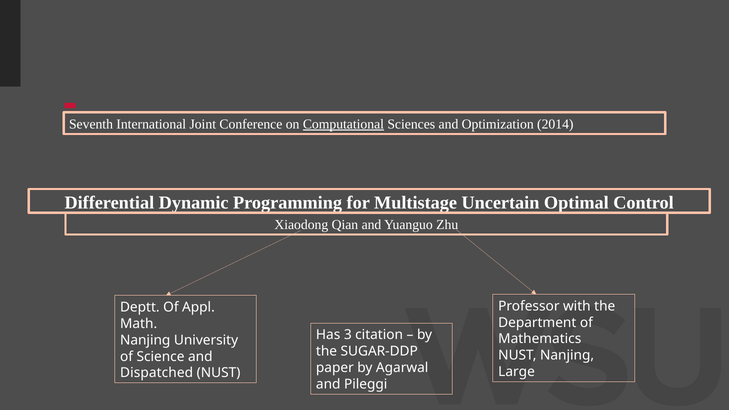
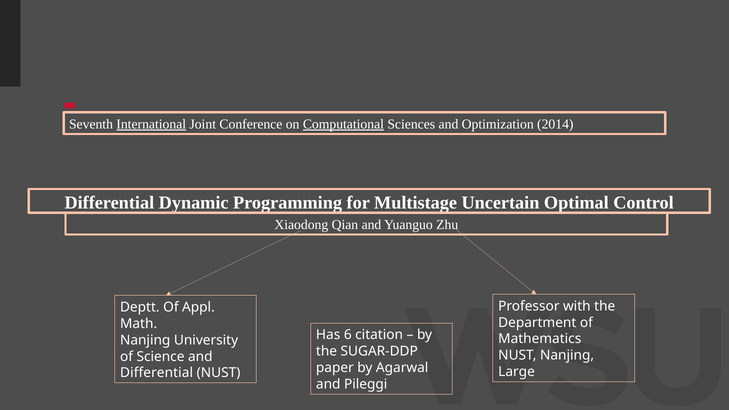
International underline: none -> present (151, 124)
3: 3 -> 6 (348, 335)
Dispatched: Dispatched -> Differential (157, 373)
